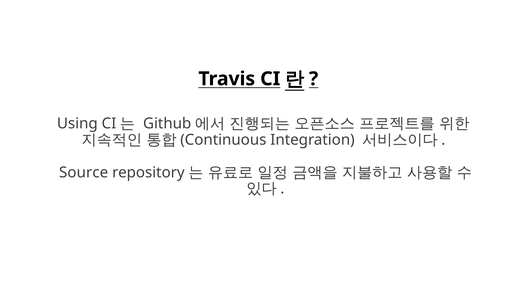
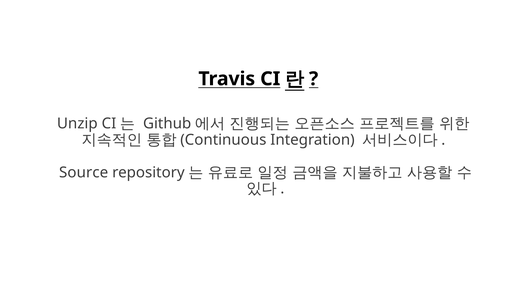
Using: Using -> Unzip (77, 124)
